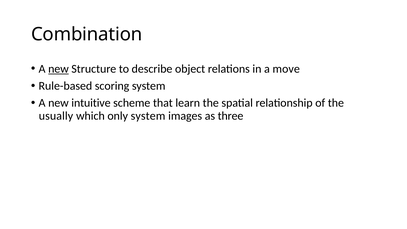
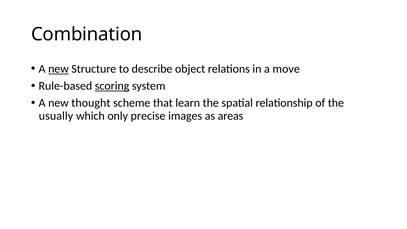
scoring underline: none -> present (112, 86)
intuitive: intuitive -> thought (91, 103)
only system: system -> precise (148, 116)
three: three -> areas (231, 116)
